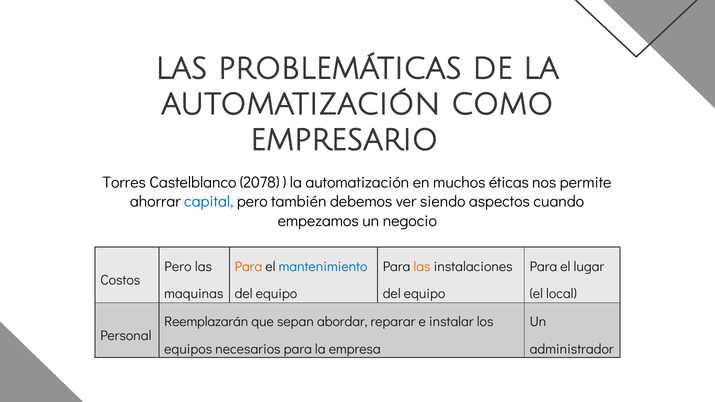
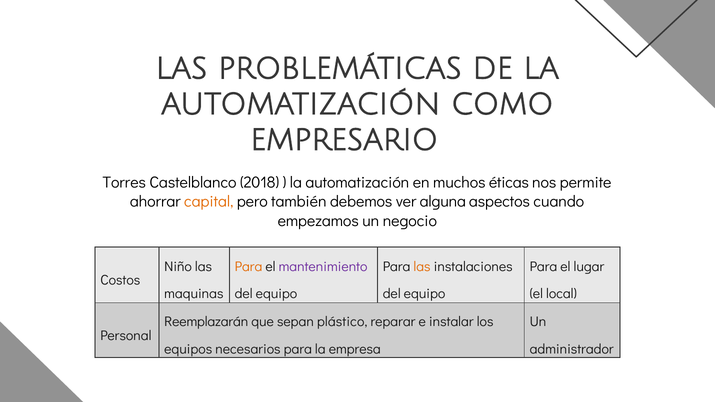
2078: 2078 -> 2018 (260, 183)
capital colour: blue -> orange (209, 202)
siendo: siendo -> alguna (443, 202)
Pero: Pero -> Niño (178, 267)
mantenimiento colour: blue -> purple (323, 267)
abordar: abordar -> plástico (342, 322)
